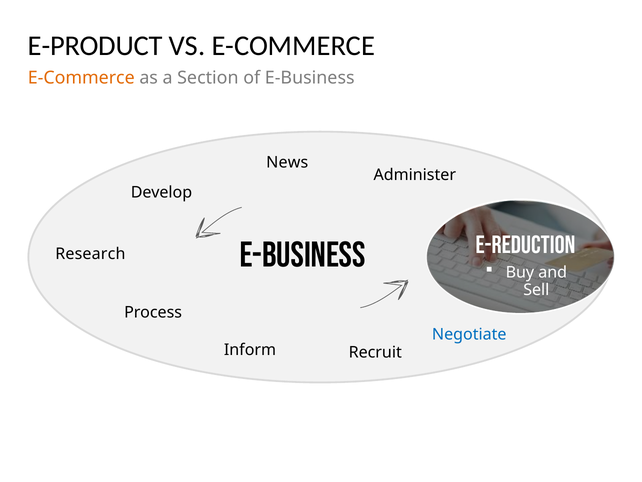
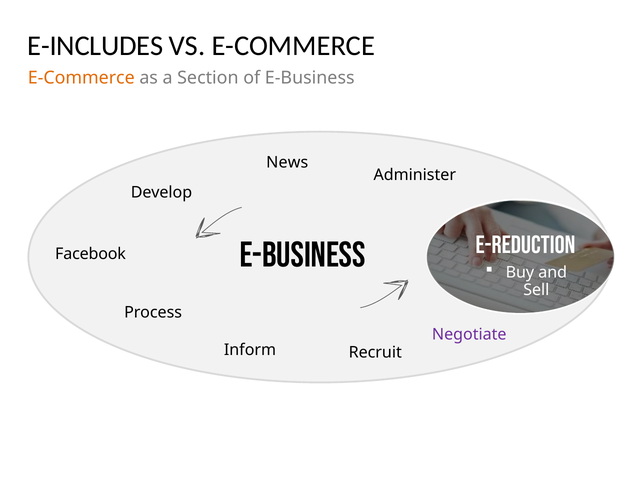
E-PRODUCT: E-PRODUCT -> E-INCLUDES (95, 46)
Research: Research -> Facebook (91, 254)
Negotiate colour: blue -> purple (469, 334)
